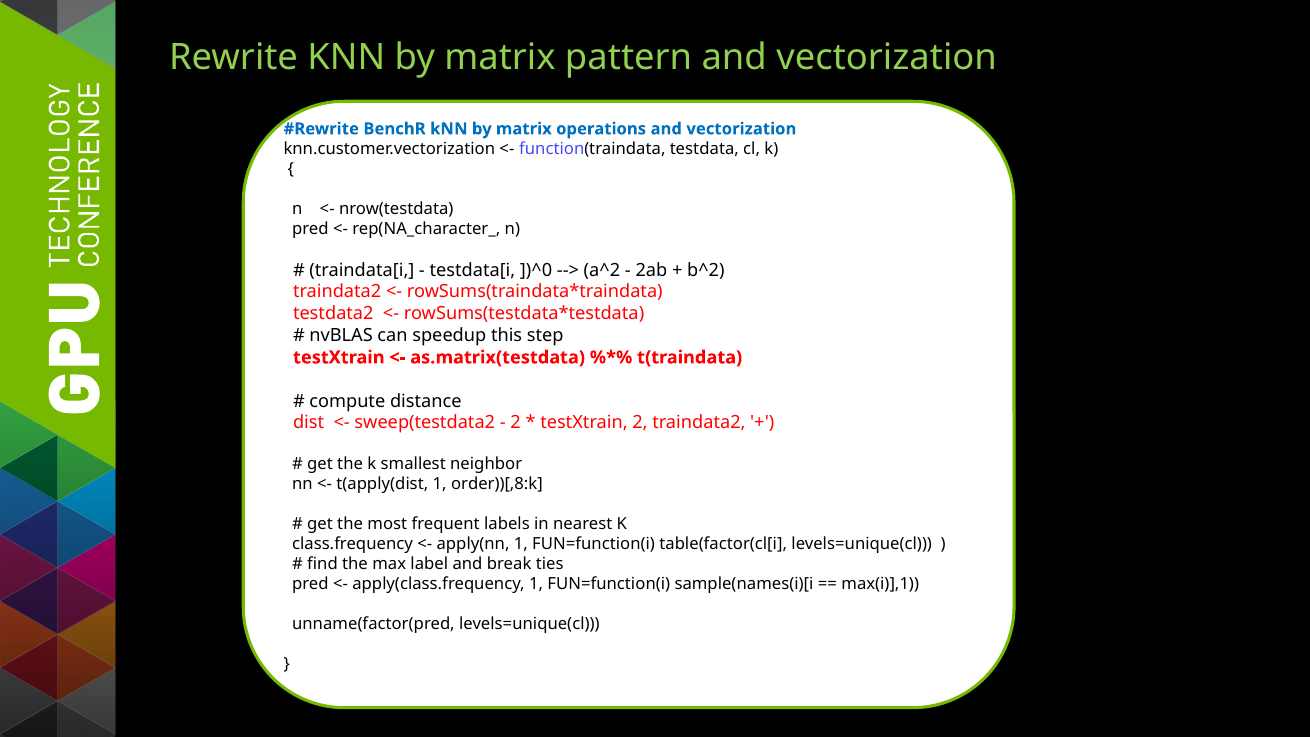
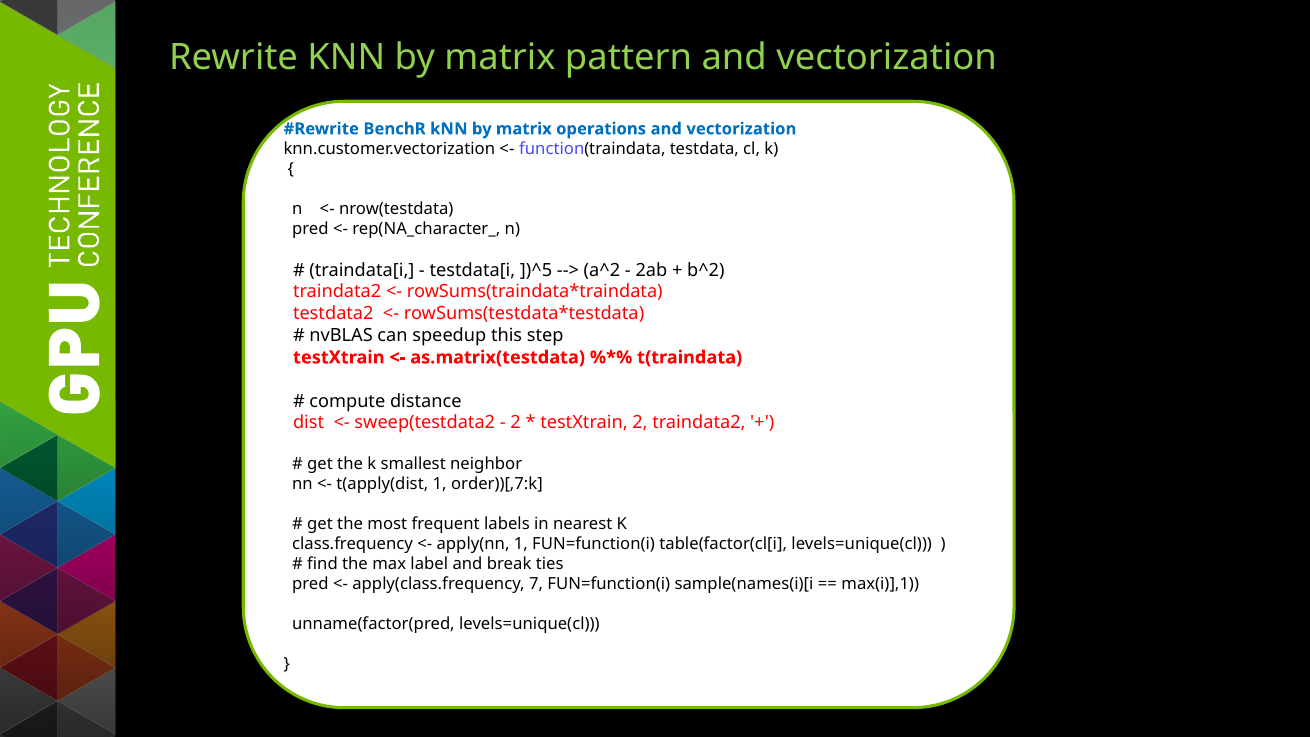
])^0: ])^0 -> ])^5 (536, 270)
order))[,8:k: order))[,8:k -> order))[,7:k (497, 484)
apply(class.frequency 1: 1 -> 7 (536, 584)
